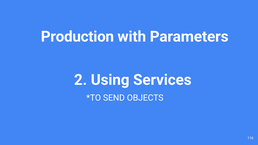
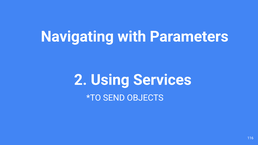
Production: Production -> Navigating (77, 37)
